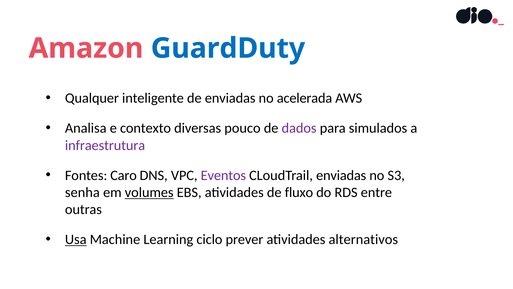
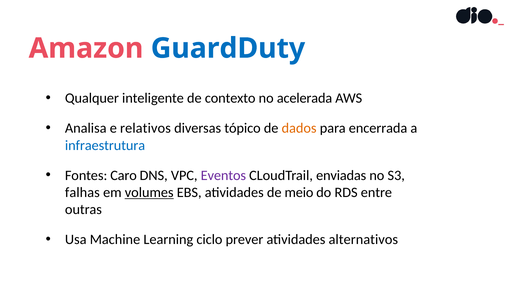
de enviadas: enviadas -> contexto (230, 98)
contexto: contexto -> relativos (145, 128)
pouco: pouco -> tópico (243, 128)
dados colour: purple -> orange (299, 128)
simulados: simulados -> encerrada (378, 128)
infraestrutura colour: purple -> blue (105, 145)
senha: senha -> falhas (82, 192)
fluxo: fluxo -> meio (299, 192)
Usa underline: present -> none (76, 239)
